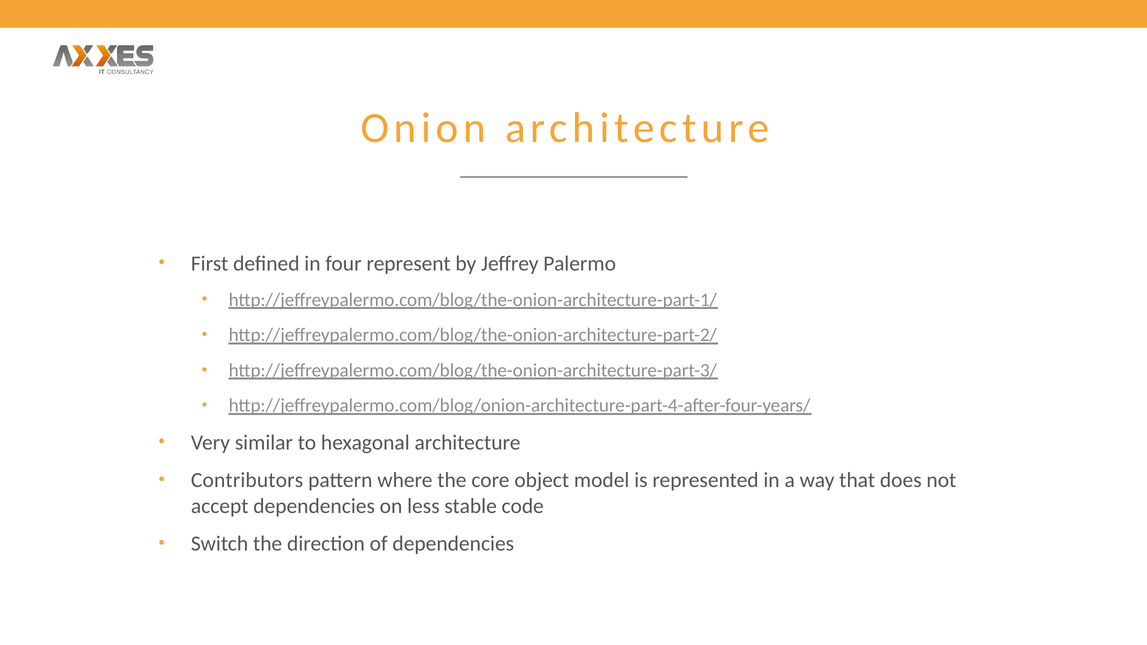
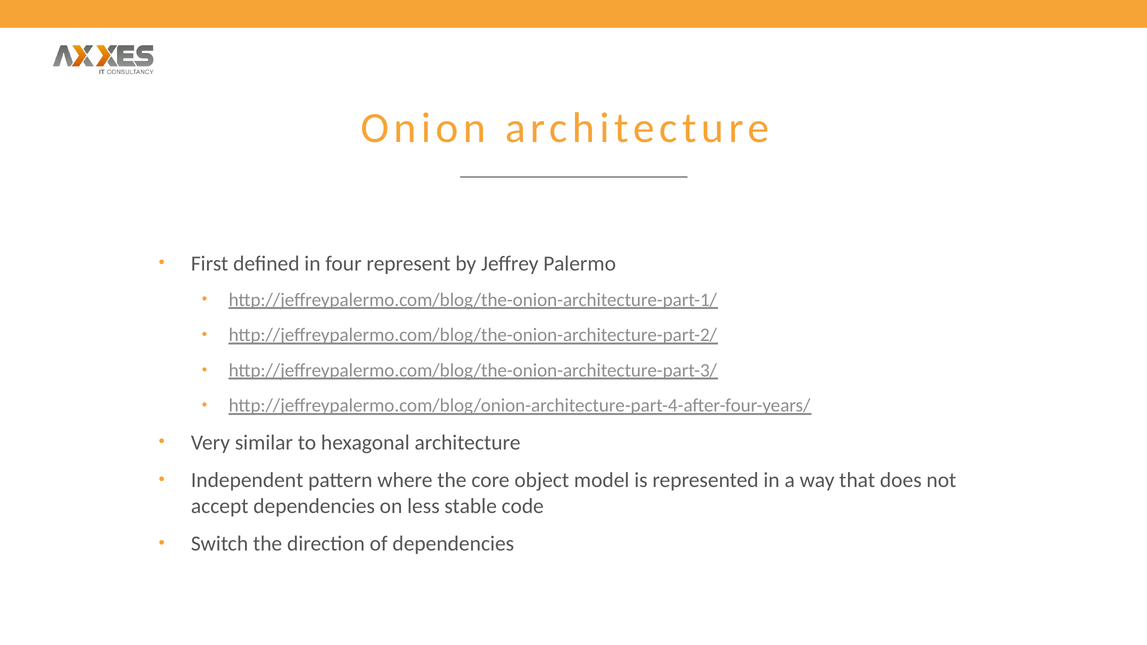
Contributors: Contributors -> Independent (247, 480)
